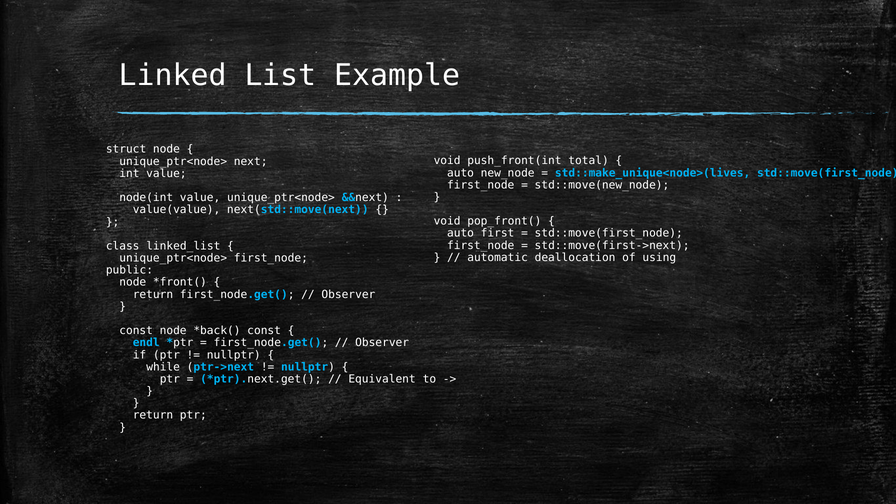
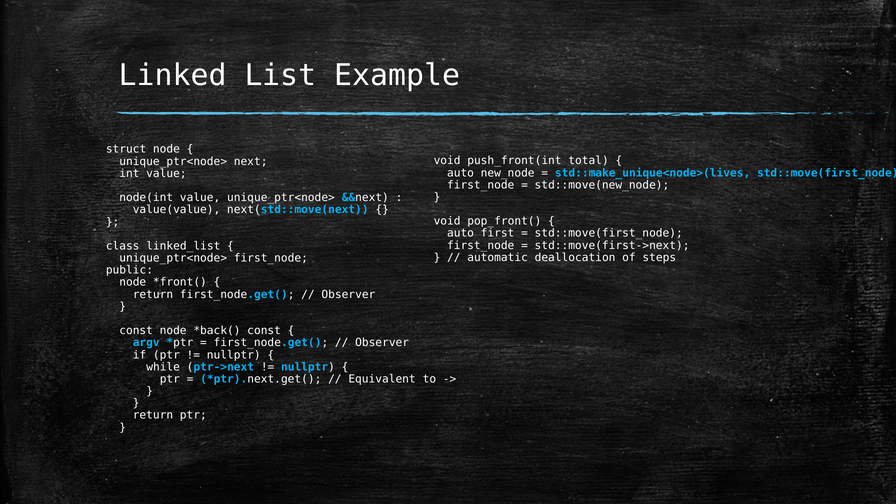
using: using -> steps (659, 258)
endl: endl -> argv (146, 343)
